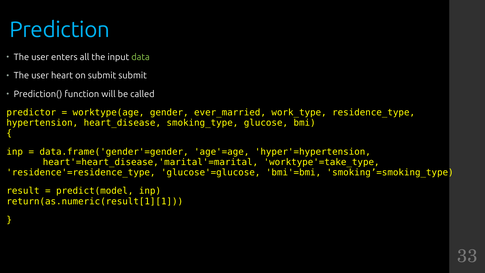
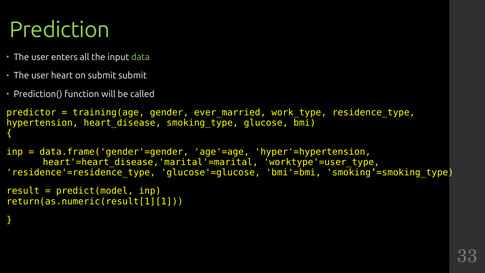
Prediction colour: light blue -> light green (60, 30)
worktype(age: worktype(age -> training(age (109, 112)
worktype'=take_type: worktype'=take_type -> worktype'=user_type (322, 162)
